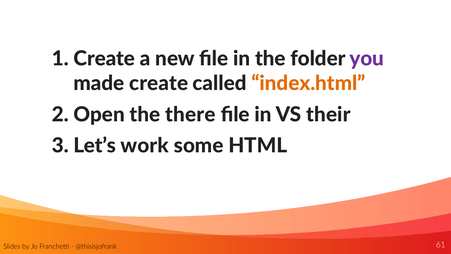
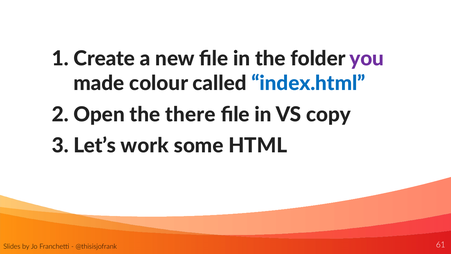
create: create -> colour (159, 83)
index.html colour: orange -> blue (308, 83)
their: their -> copy (329, 114)
